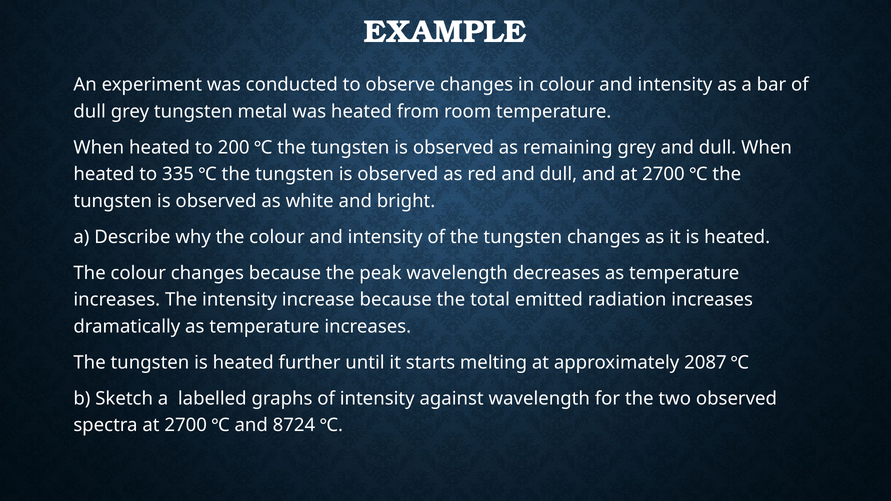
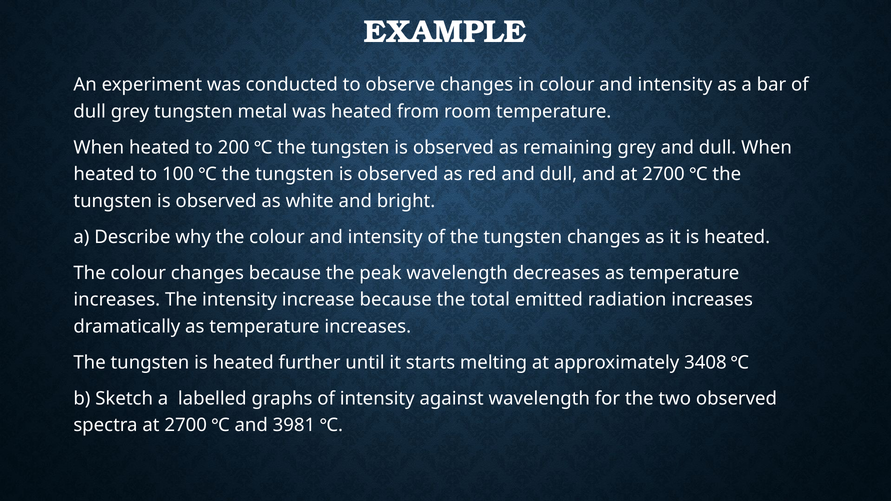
335: 335 -> 100 (178, 174)
2087: 2087 -> 3408 (705, 363)
8724: 8724 -> 3981 (294, 425)
